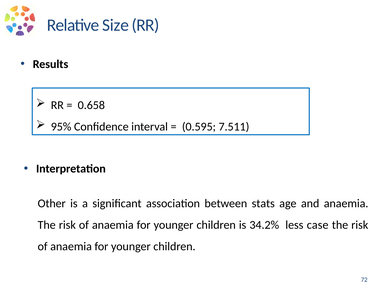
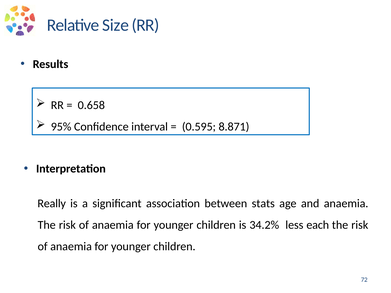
7.511: 7.511 -> 8.871 (234, 127)
Other: Other -> Really (52, 204)
case: case -> each (318, 225)
